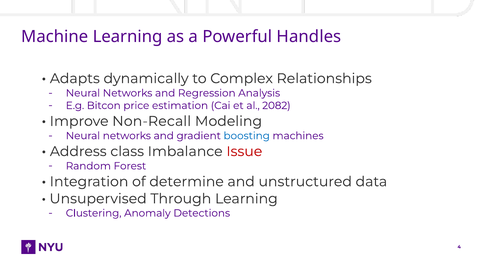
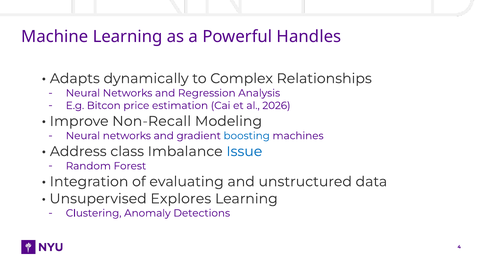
2082: 2082 -> 2026 (276, 105)
Issue colour: red -> blue (244, 151)
determine: determine -> evaluating (187, 181)
Through: Through -> Explores (181, 198)
